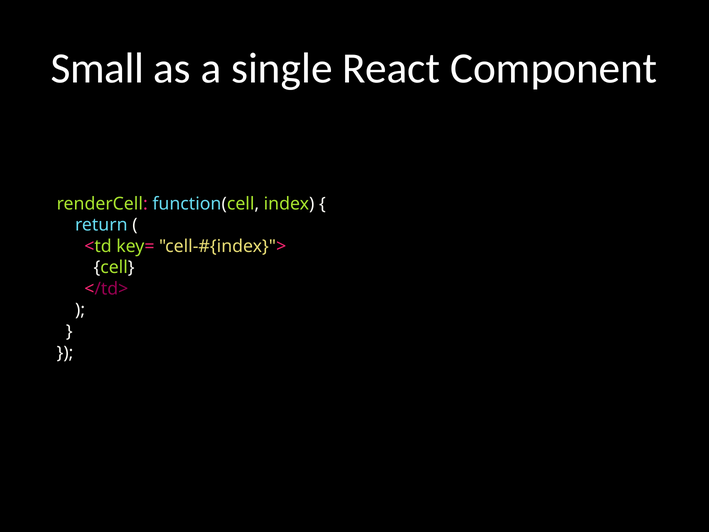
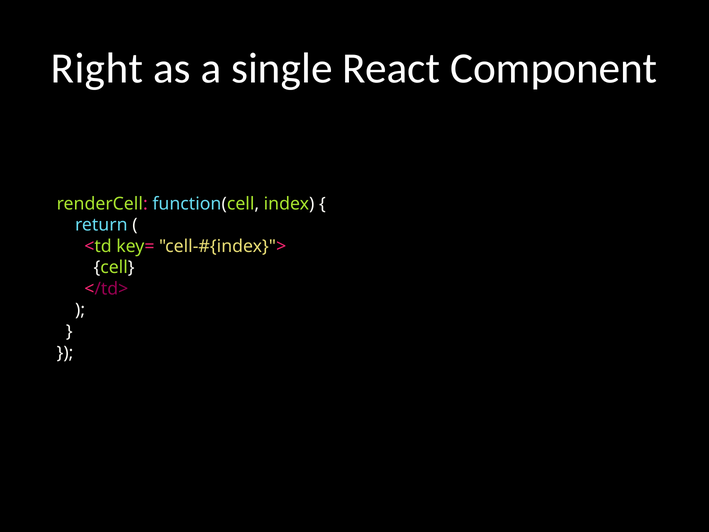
Small: Small -> Right (97, 69)
